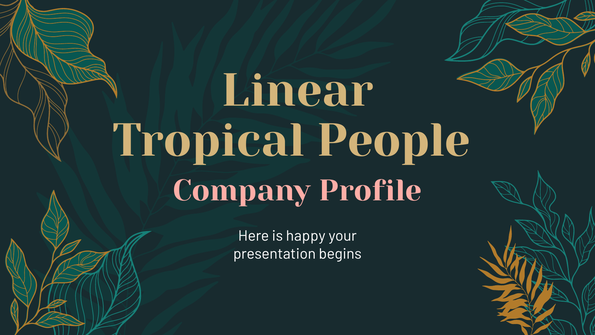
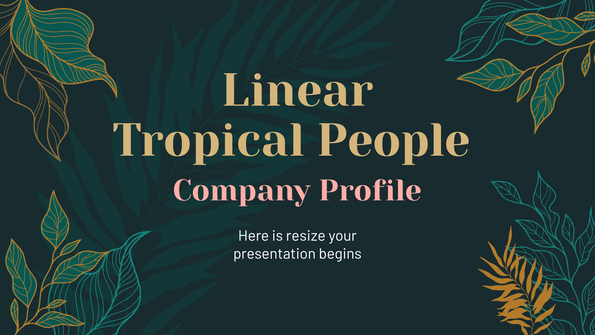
happy: happy -> resize (306, 236)
